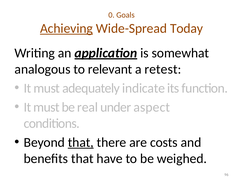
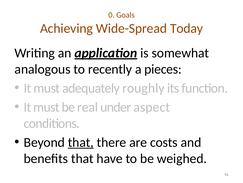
Achieving underline: present -> none (66, 28)
relevant: relevant -> recently (110, 69)
retest: retest -> pieces (163, 69)
indicate: indicate -> roughly (143, 88)
